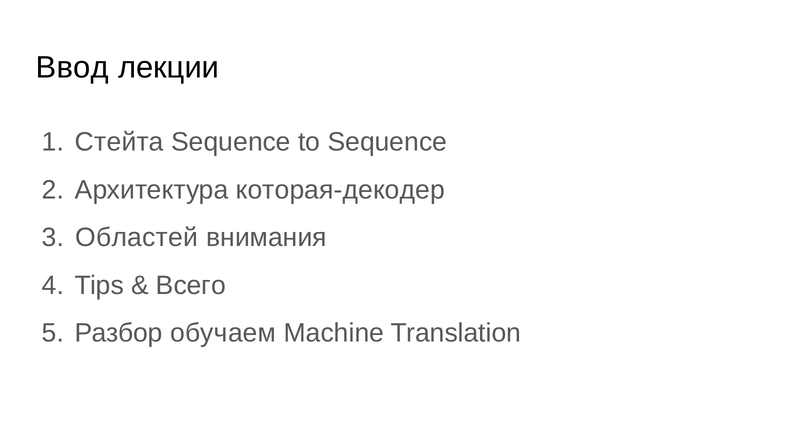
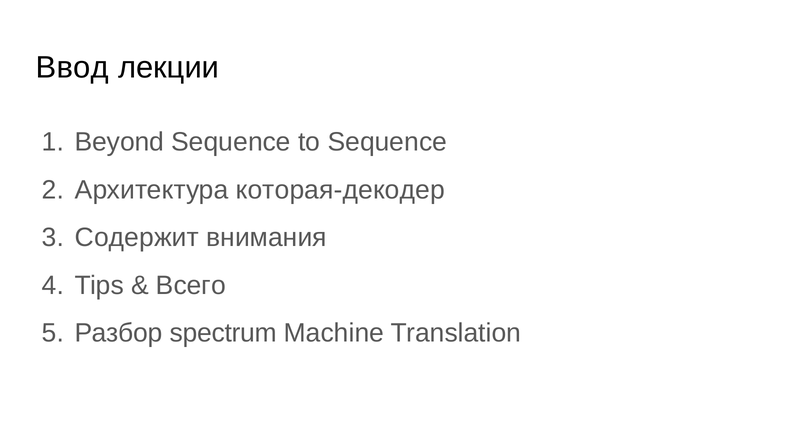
Стейта: Стейта -> Beyond (119, 142)
Областей: Областей -> Содержит (137, 237)
обучаем: обучаем -> spectrum (223, 333)
